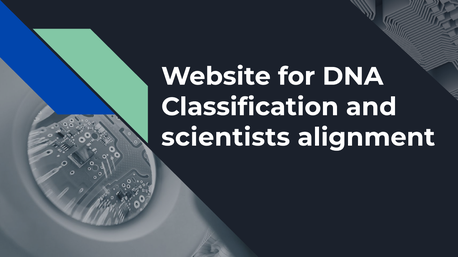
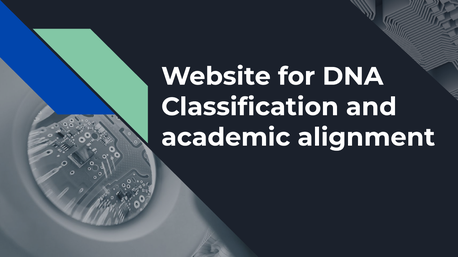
scientists: scientists -> academic (226, 138)
